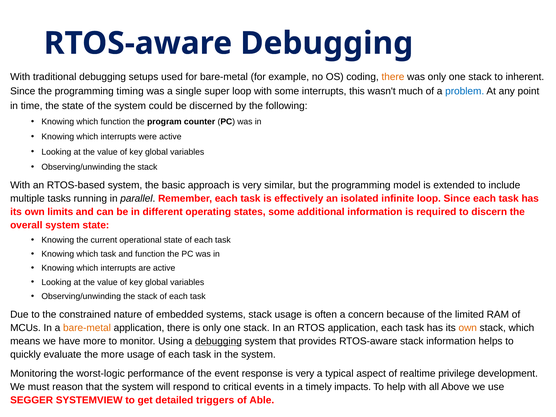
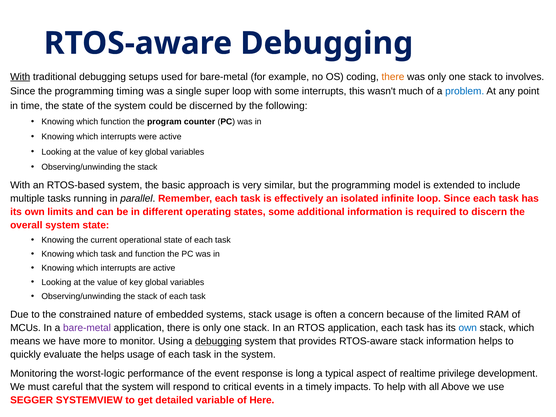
With underline: none -> present (20, 77)
inherent: inherent -> involves (525, 77)
bare-metal colour: orange -> purple (87, 328)
own colour: orange -> blue (468, 328)
the more: more -> helps (113, 354)
response is very: very -> long (305, 373)
reason: reason -> careful (68, 387)
triggers: triggers -> variable (215, 400)
Able: Able -> Here (262, 400)
